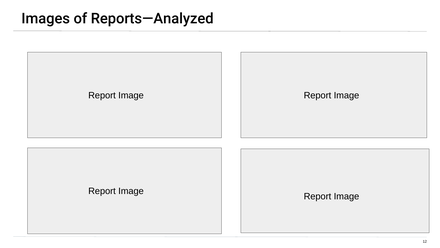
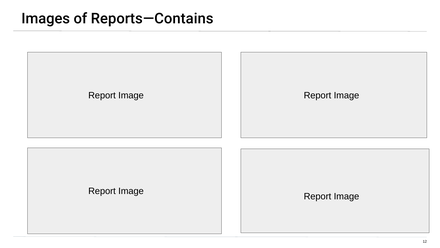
Reports—Analyzed: Reports—Analyzed -> Reports—Contains (152, 19)
